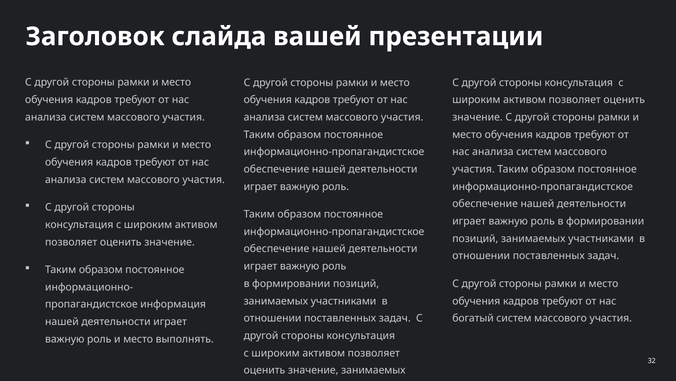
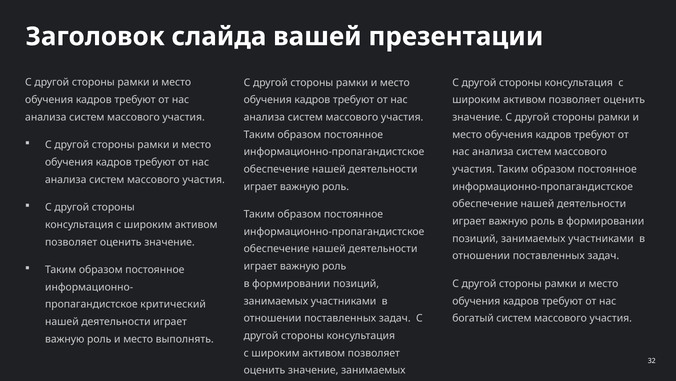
информация: информация -> критический (173, 305)
